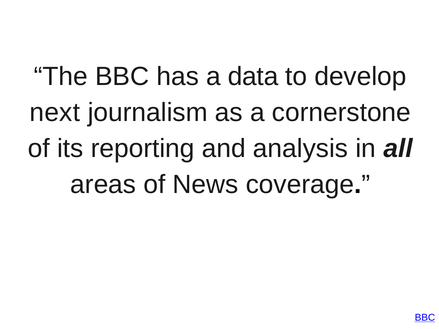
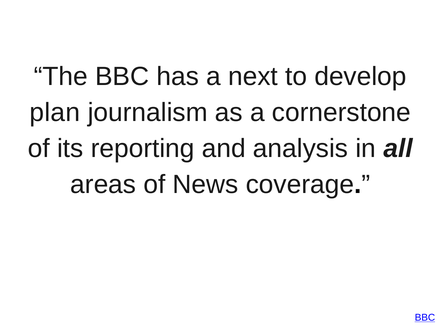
data: data -> next (253, 76)
next: next -> plan (55, 113)
